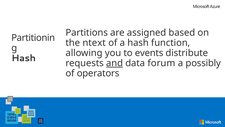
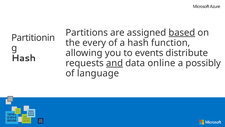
based underline: none -> present (182, 33)
ntext: ntext -> every (94, 43)
forum: forum -> online (161, 63)
operators: operators -> language (98, 73)
